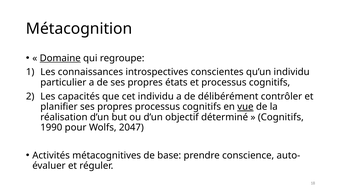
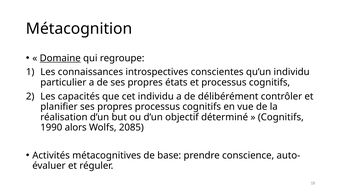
vue underline: present -> none (245, 107)
pour: pour -> alors (76, 127)
2047: 2047 -> 2085 (131, 127)
